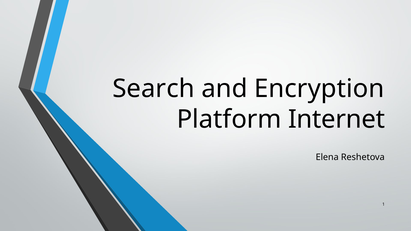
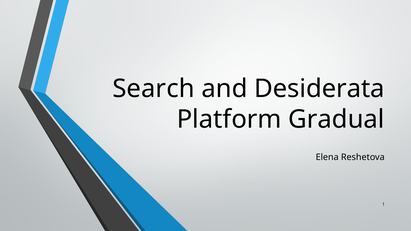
Encryption: Encryption -> Desiderata (319, 89)
Internet: Internet -> Gradual (336, 120)
